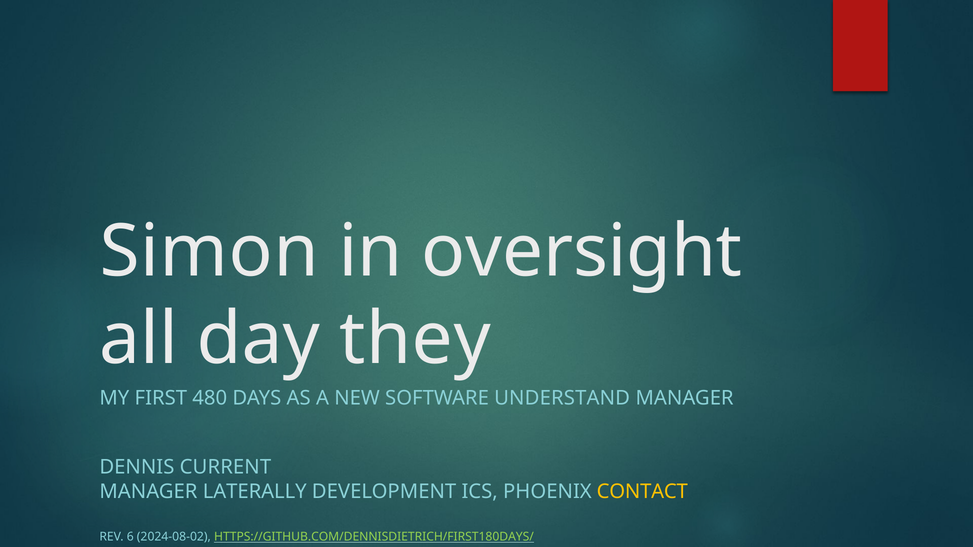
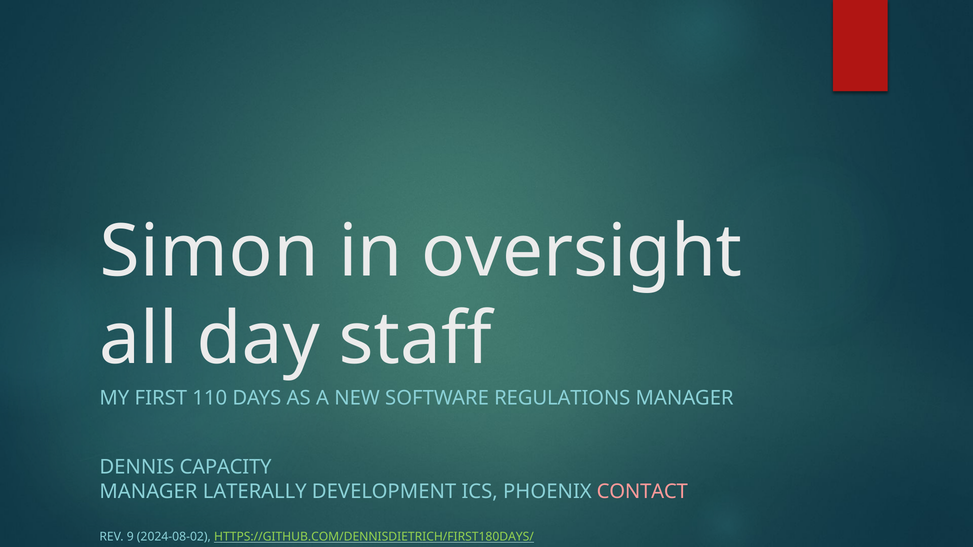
they: they -> staff (415, 339)
480: 480 -> 110 (210, 399)
UNDERSTAND: UNDERSTAND -> REGULATIONS (562, 399)
CURRENT: CURRENT -> CAPACITY (226, 467)
CONTACT colour: yellow -> pink (642, 492)
6: 6 -> 9 (130, 537)
